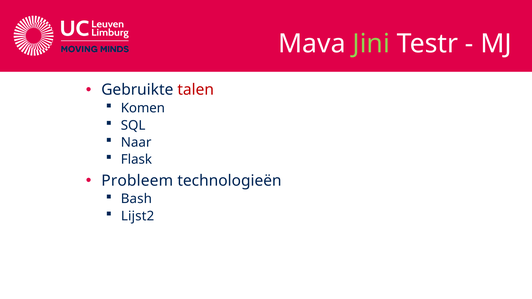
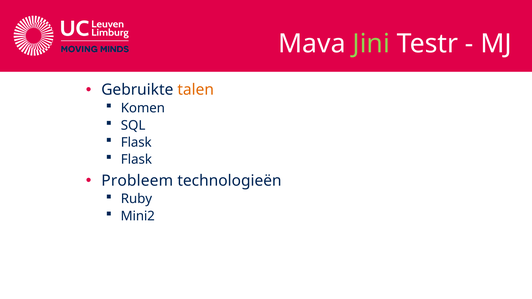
talen colour: red -> orange (196, 90)
Naar: Naar -> Flask (136, 143)
Bash: Bash -> Ruby (136, 199)
Lijst2: Lijst2 -> Mini2 (138, 216)
